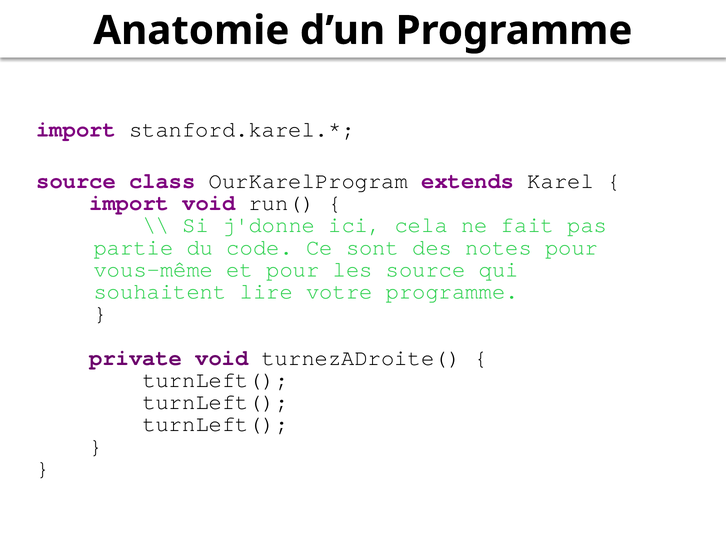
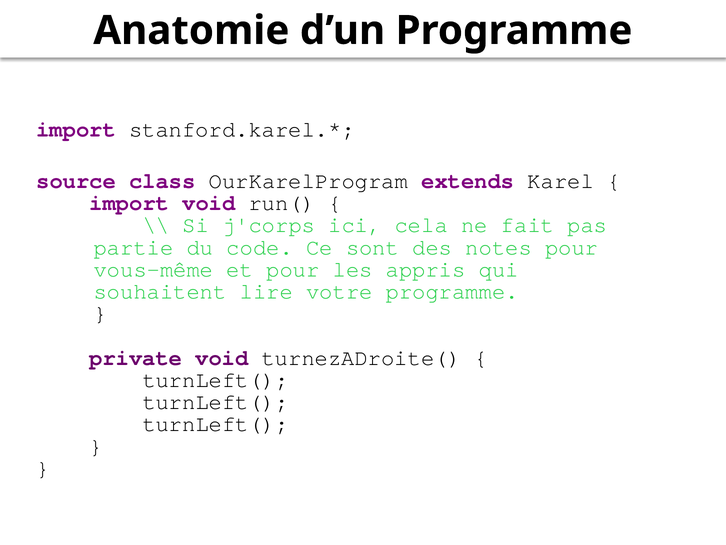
j'donne: j'donne -> j'corps (269, 225)
les source: source -> appris (426, 269)
